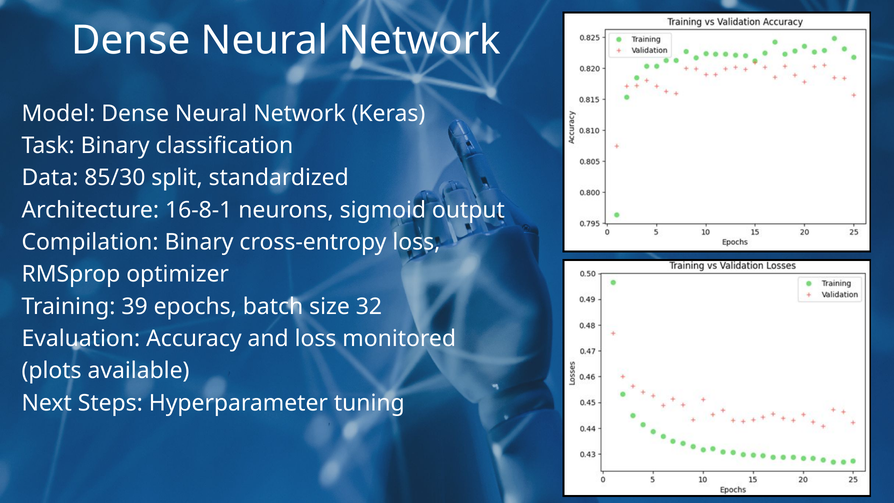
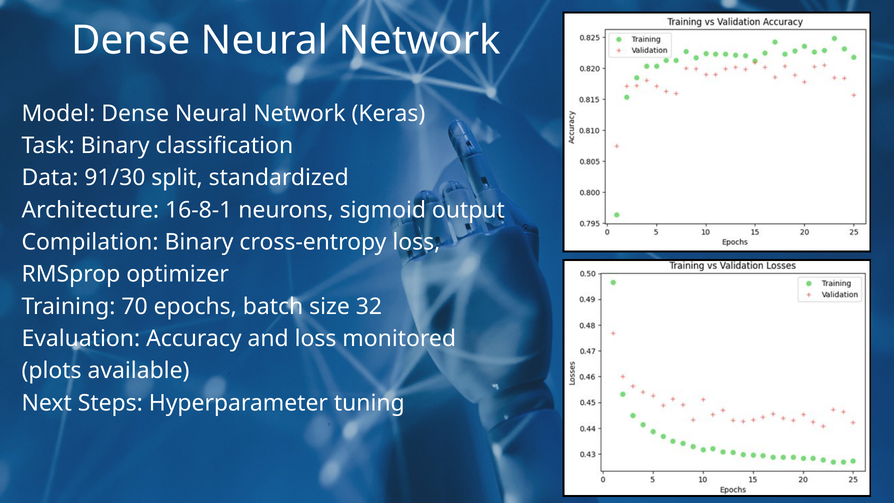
85/30: 85/30 -> 91/30 (115, 178)
39: 39 -> 70 (135, 306)
